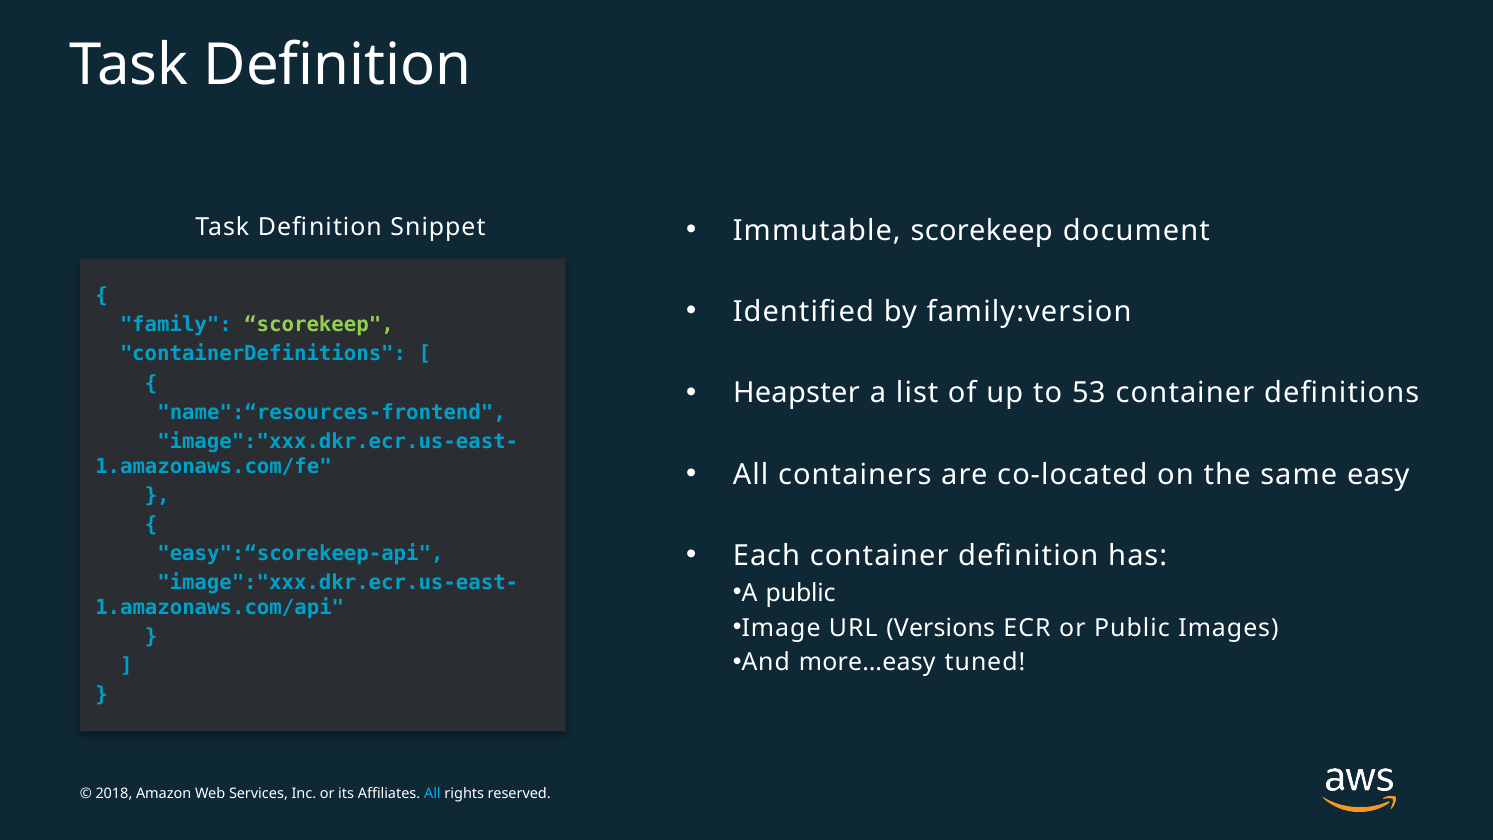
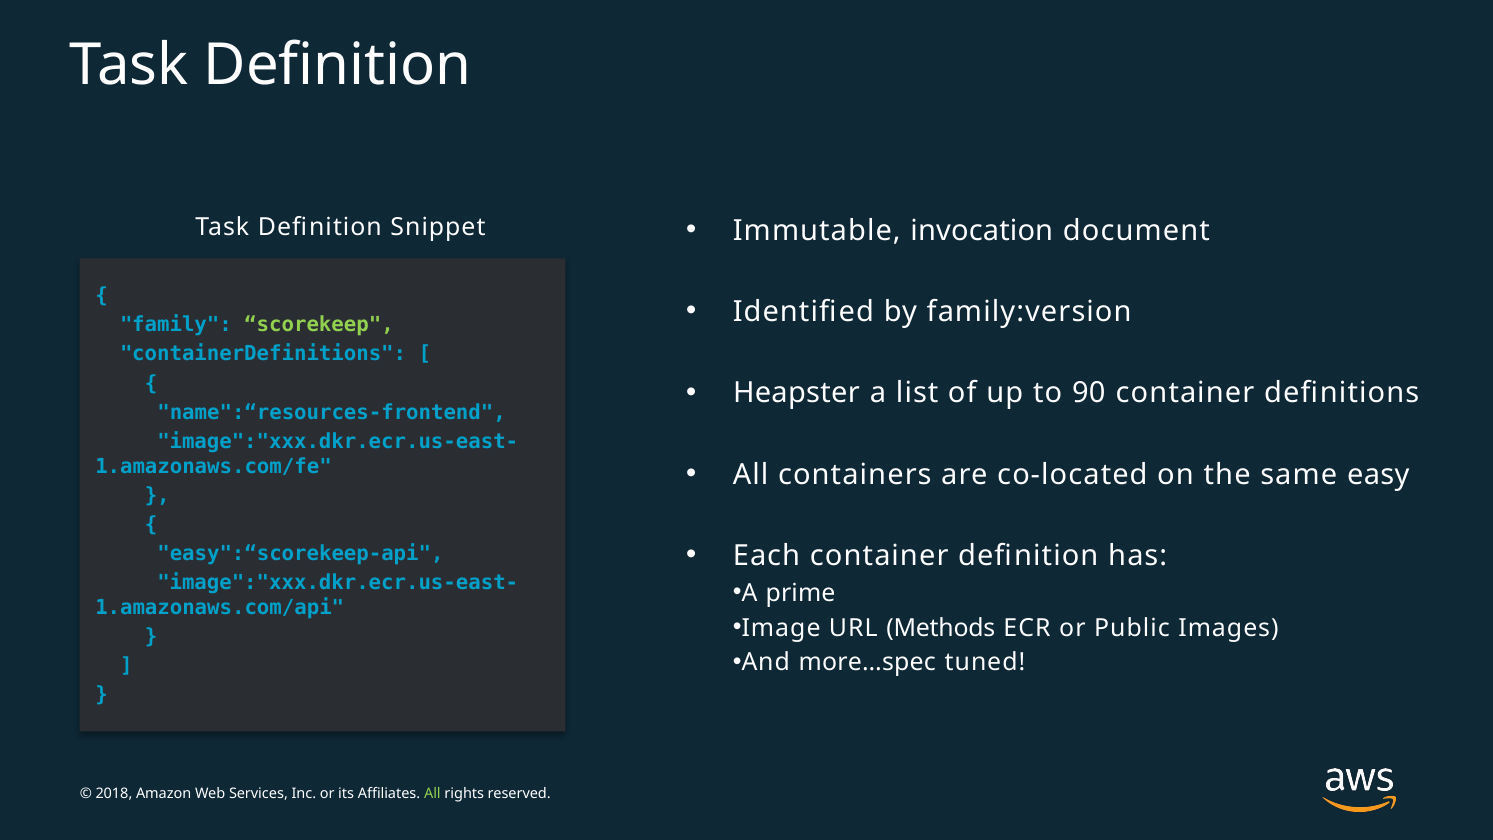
Immutable scorekeep: scorekeep -> invocation (982, 230)
53: 53 -> 90 (1089, 393)
A public: public -> prime (801, 593)
Versions: Versions -> Methods (941, 628)
more…easy: more…easy -> more…spec (867, 663)
All colour: light blue -> light green (432, 794)
